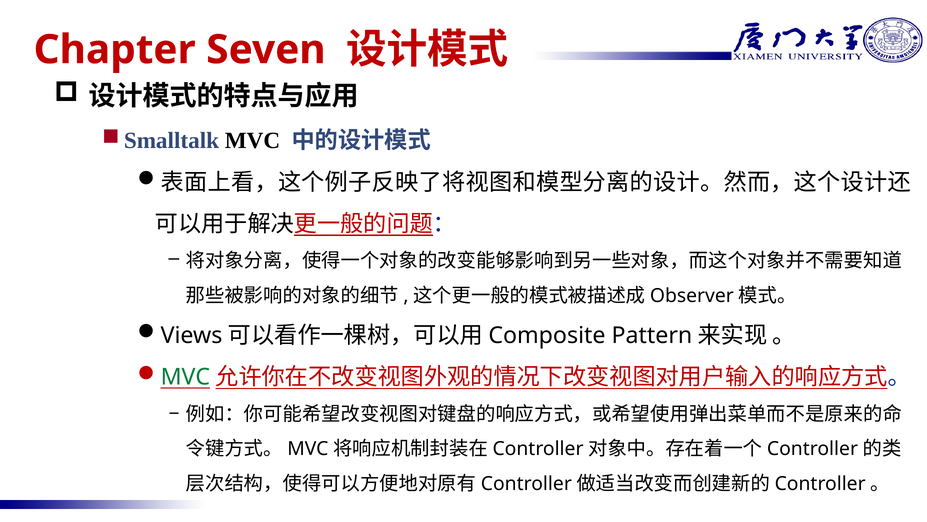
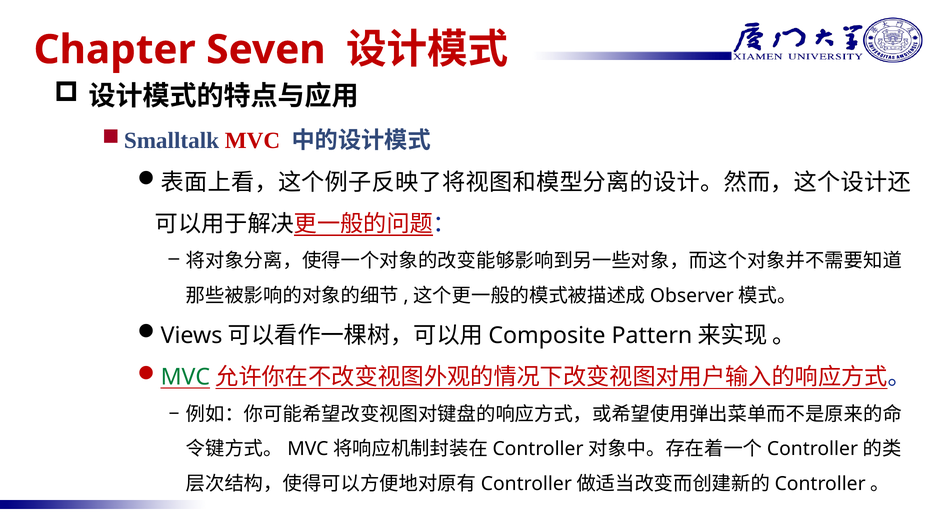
MVC colour: black -> red (253, 141)
